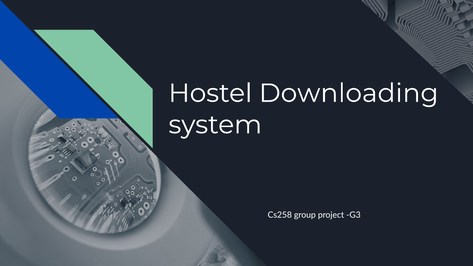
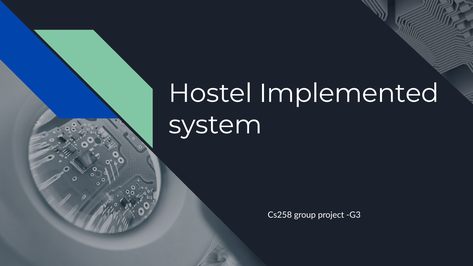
Downloading: Downloading -> Implemented (349, 93)
